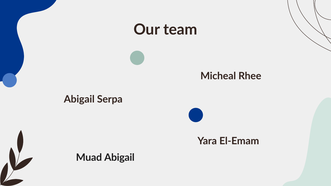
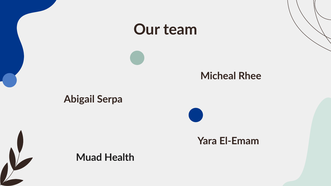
Muad Abigail: Abigail -> Health (119, 158)
